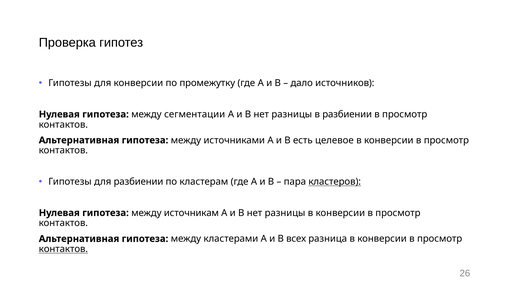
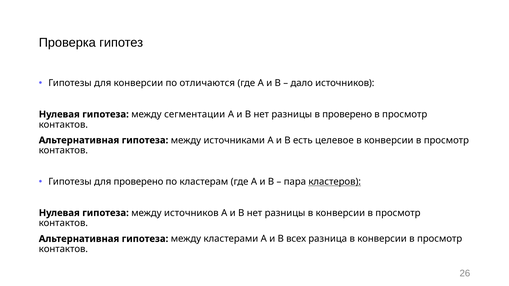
промежутку: промежутку -> отличаются (207, 83)
в разбиении: разбиении -> проверено (347, 114)
для разбиении: разбиении -> проверено (138, 182)
между источникам: источникам -> источников (191, 213)
контактов underline: present -> none (63, 249)
